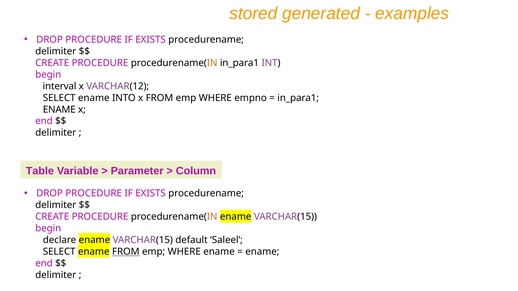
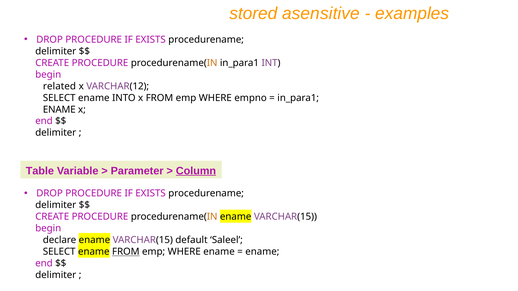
generated: generated -> asensitive (321, 13)
interval: interval -> related (59, 86)
Column underline: none -> present (196, 171)
